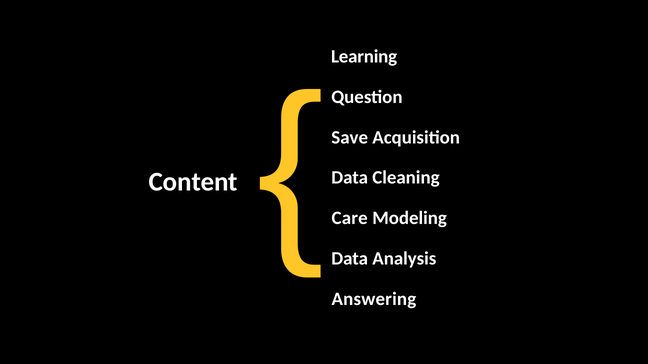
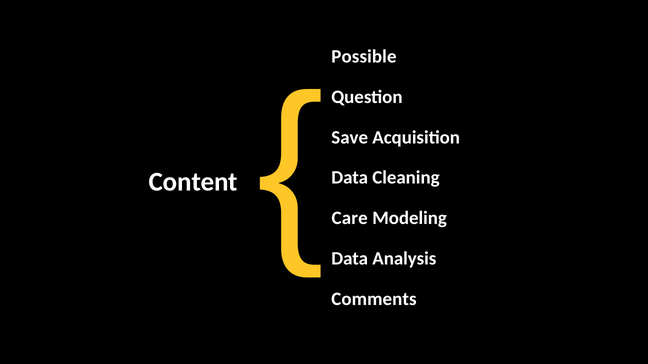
Learning: Learning -> Possible (364, 57)
Answering: Answering -> Comments (374, 299)
